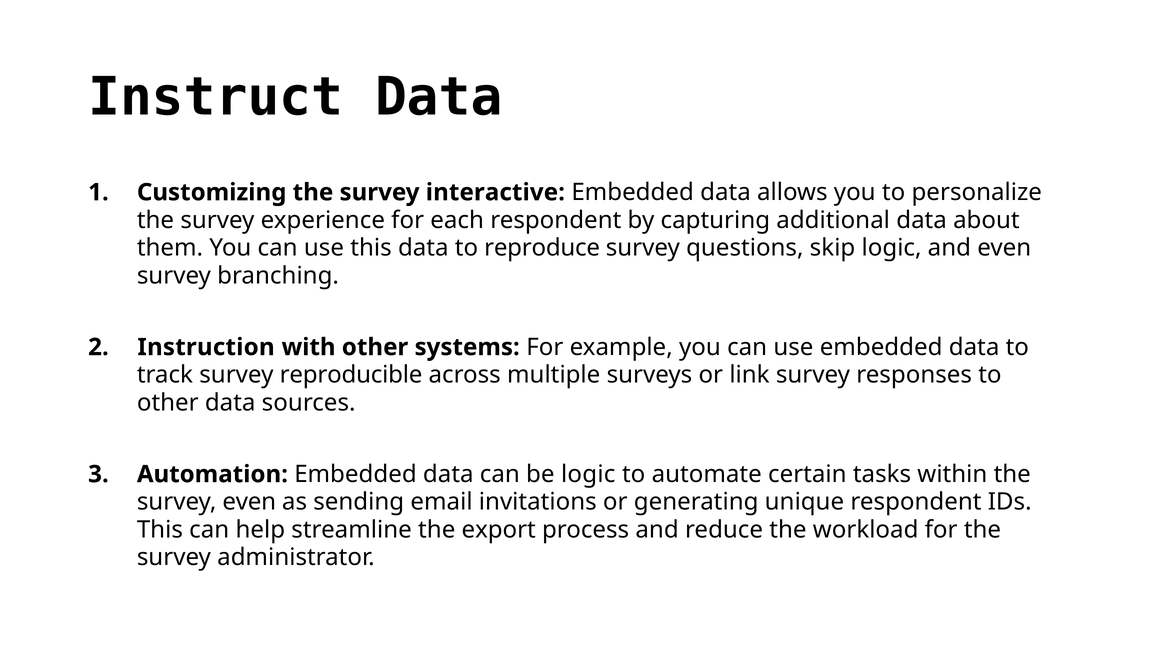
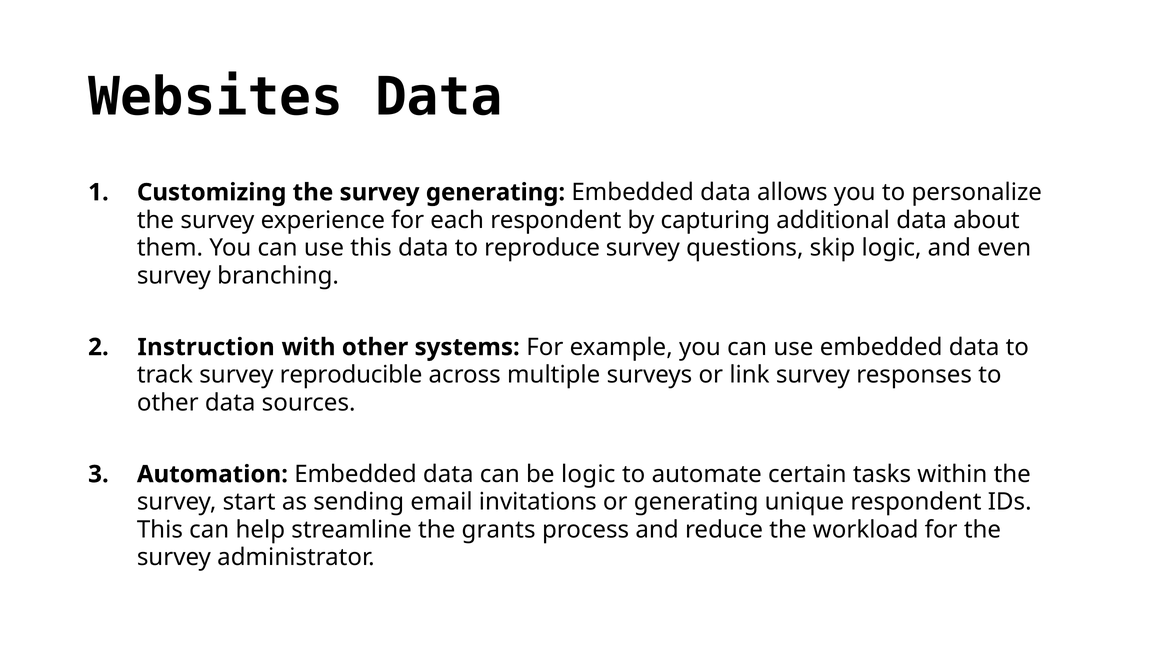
Instruct: Instruct -> Websites (216, 97)
survey interactive: interactive -> generating (495, 192)
survey even: even -> start (249, 502)
export: export -> grants (499, 530)
